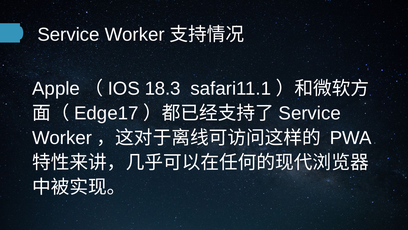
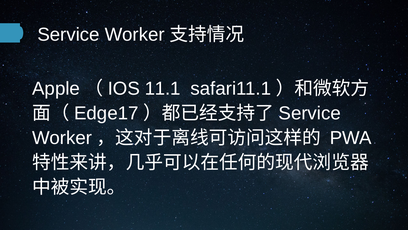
18.3: 18.3 -> 11.1 (163, 88)
